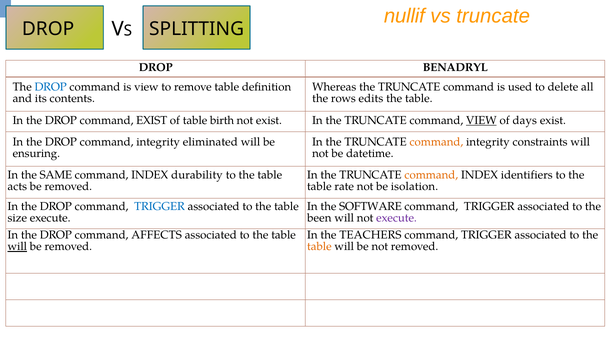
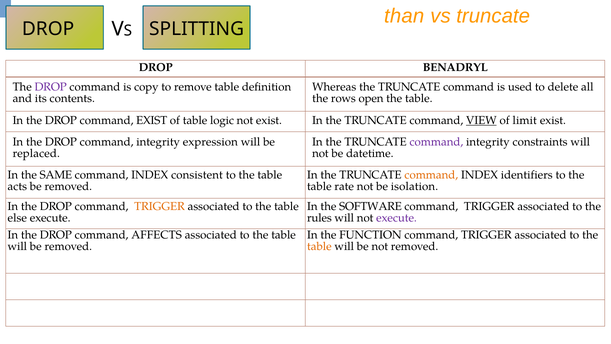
nullif: nullif -> than (404, 16)
DROP colour: blue -> purple (51, 87)
is view: view -> copy (146, 87)
edits: edits -> open (371, 99)
birth: birth -> logic (222, 120)
days: days -> limit (525, 120)
eliminated: eliminated -> expression (210, 142)
command colour: orange -> purple (436, 142)
ensuring: ensuring -> replaced (36, 153)
durability: durability -> consistent (197, 175)
TRIGGER colour: blue -> orange (160, 206)
size: size -> else (17, 218)
been: been -> rules (319, 218)
TEACHERS: TEACHERS -> FUNCTION (370, 235)
will underline: present -> none (17, 246)
